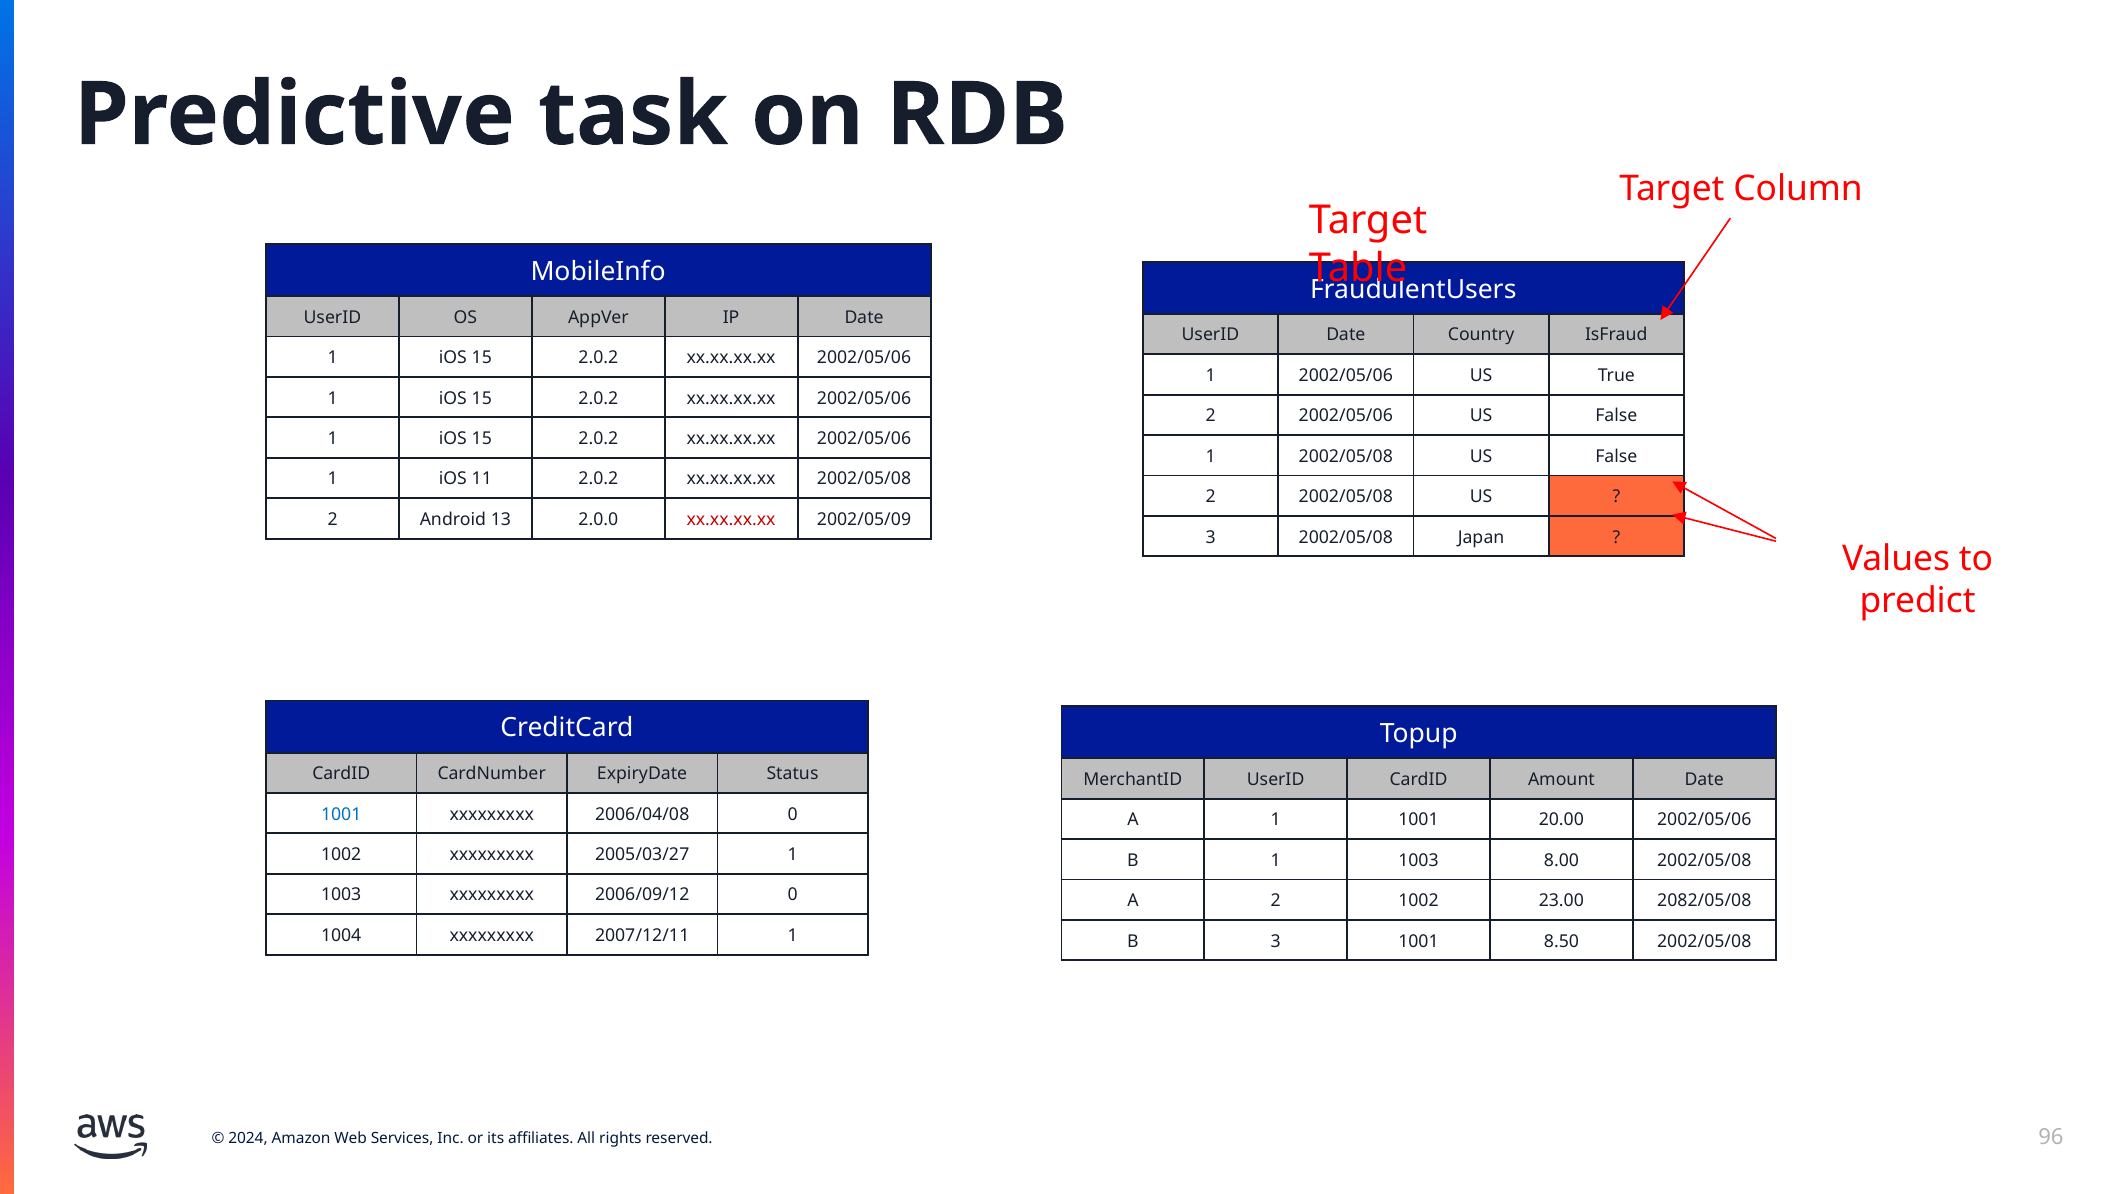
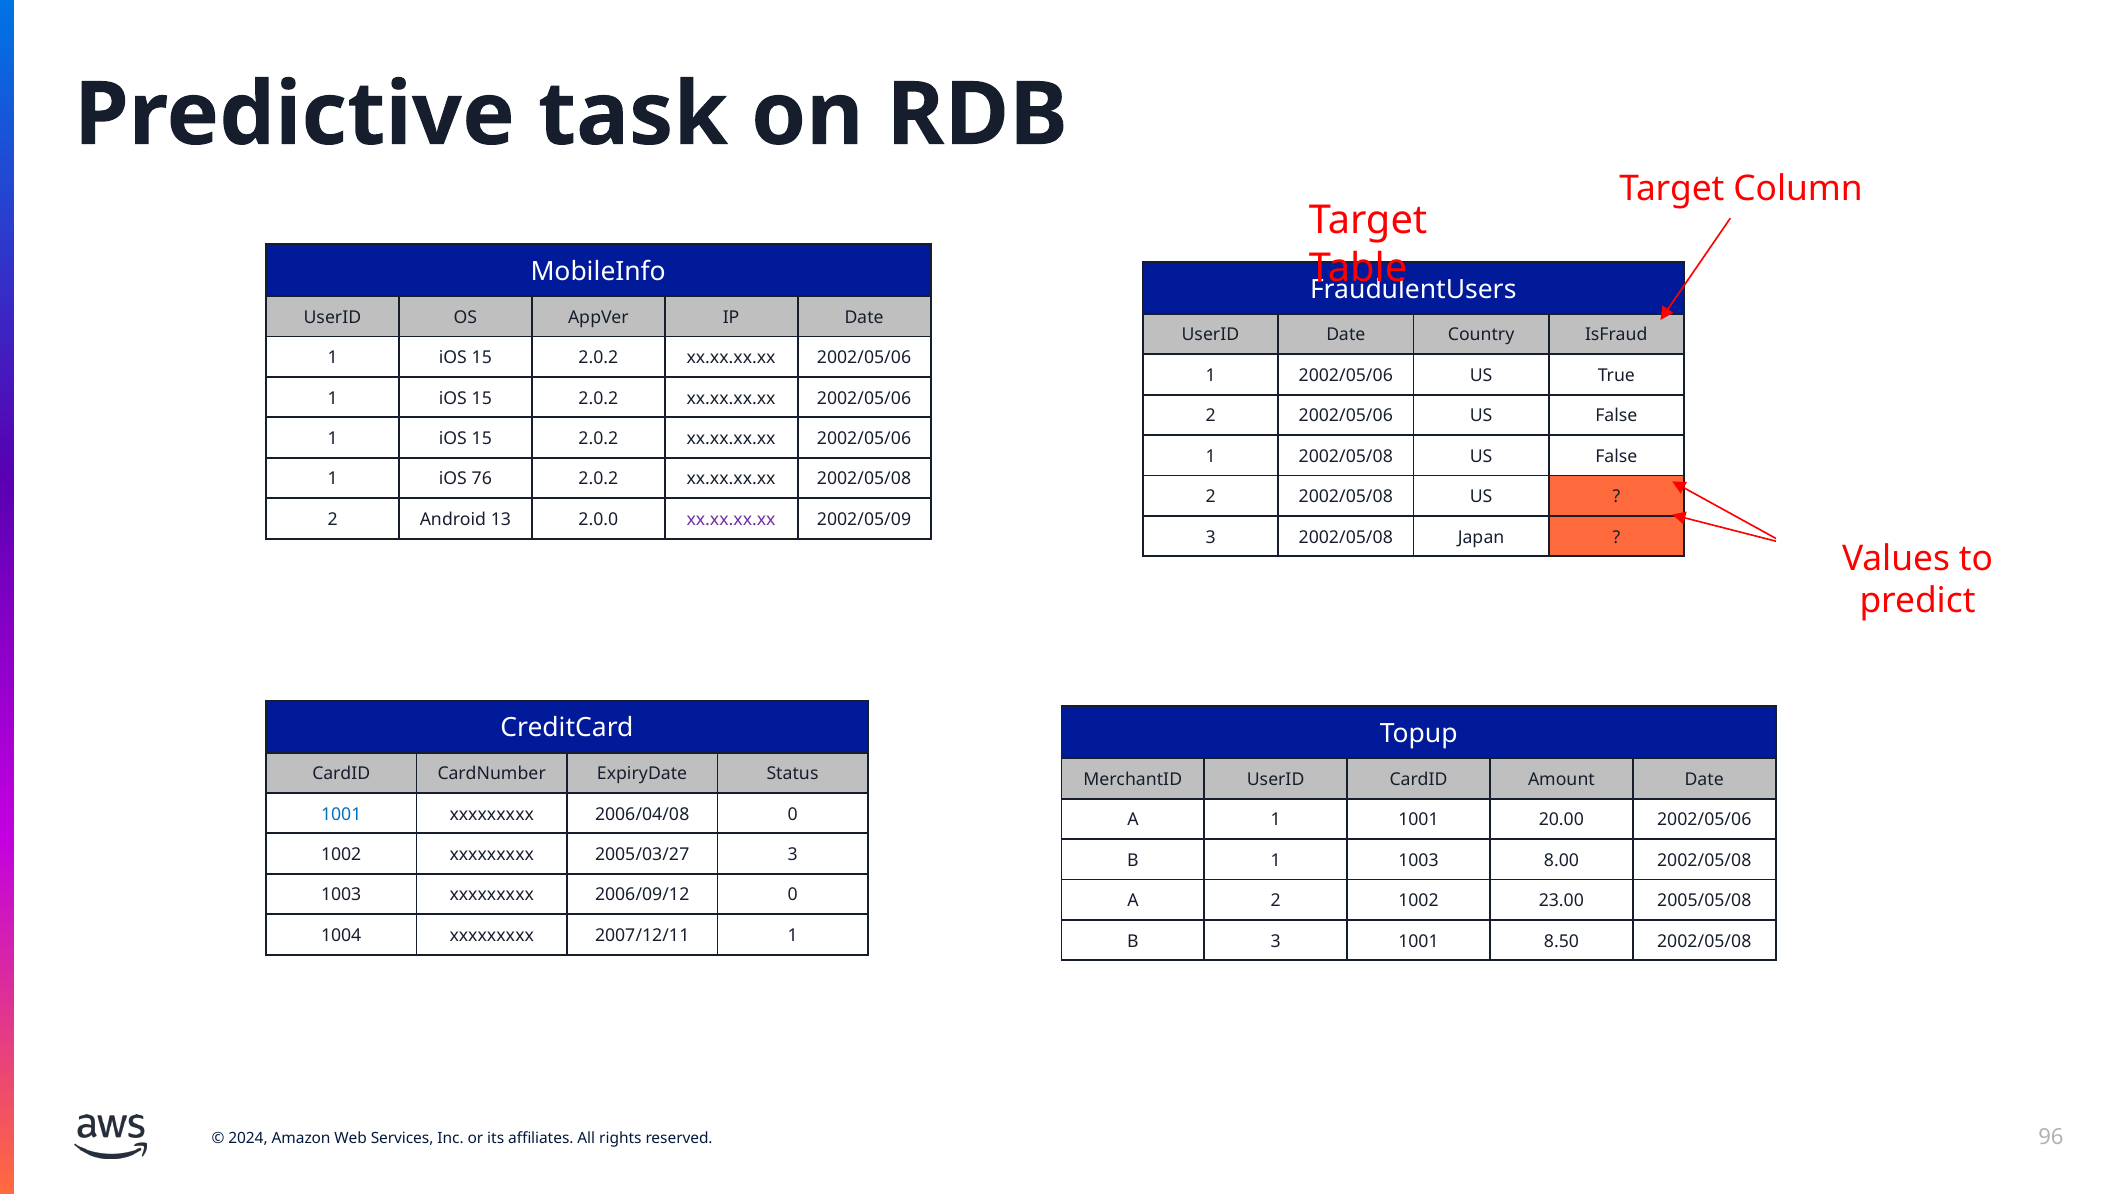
11: 11 -> 76 (482, 479)
xx.xx.xx.xx colour: red -> purple (731, 520)
2005/03/27 1: 1 -> 3 (793, 855)
2082/05/08: 2082/05/08 -> 2005/05/08 (1704, 901)
